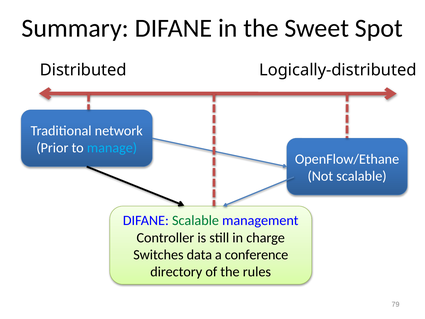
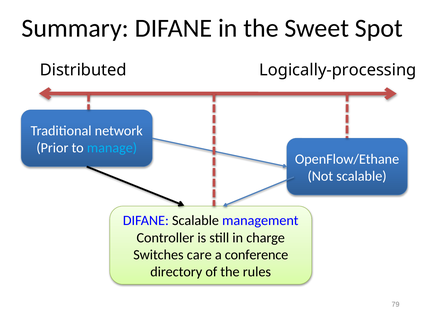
Logically-distributed: Logically-distributed -> Logically-processing (338, 70)
Scalable colour: green -> black (195, 220)
data: data -> care (199, 254)
